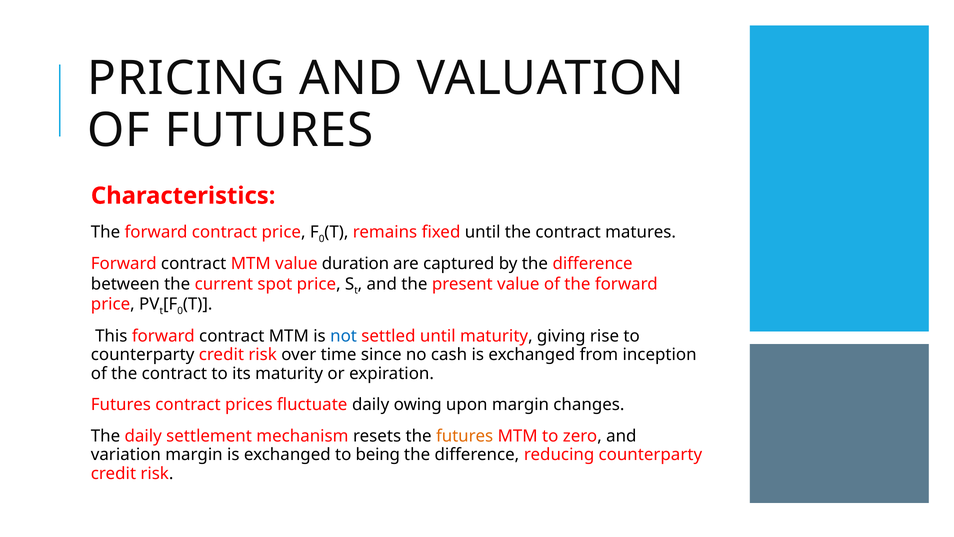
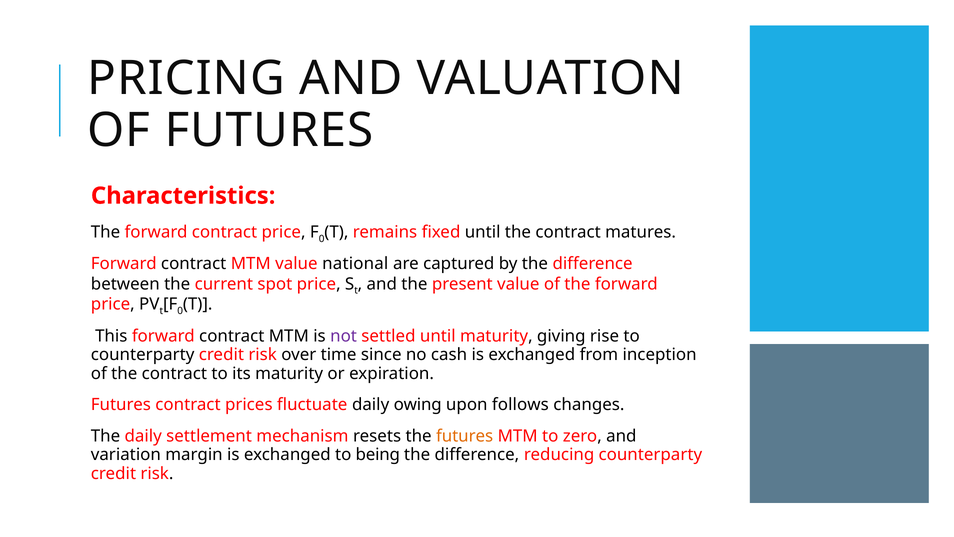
duration: duration -> national (355, 264)
not colour: blue -> purple (344, 336)
upon margin: margin -> follows (520, 404)
